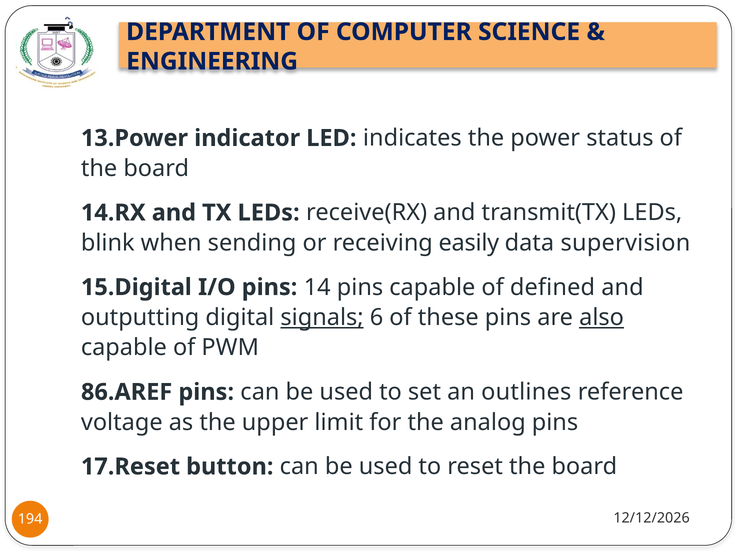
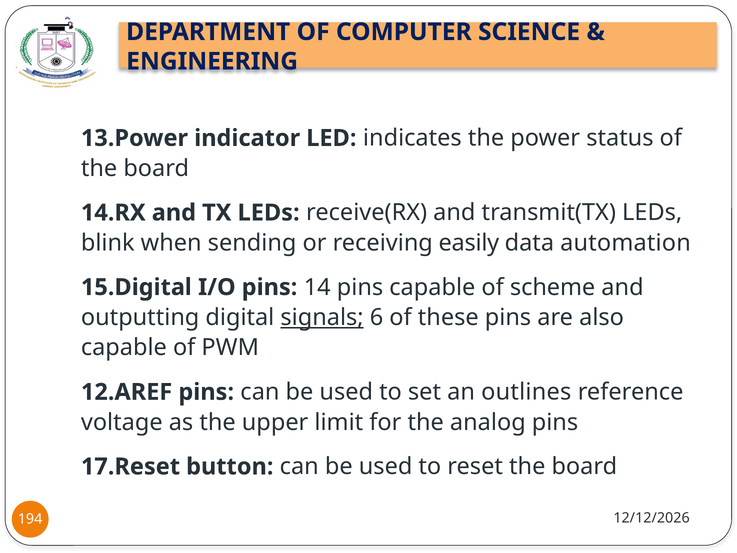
supervision: supervision -> automation (626, 243)
defined: defined -> scheme (553, 287)
also underline: present -> none (602, 317)
86.AREF: 86.AREF -> 12.AREF (127, 392)
